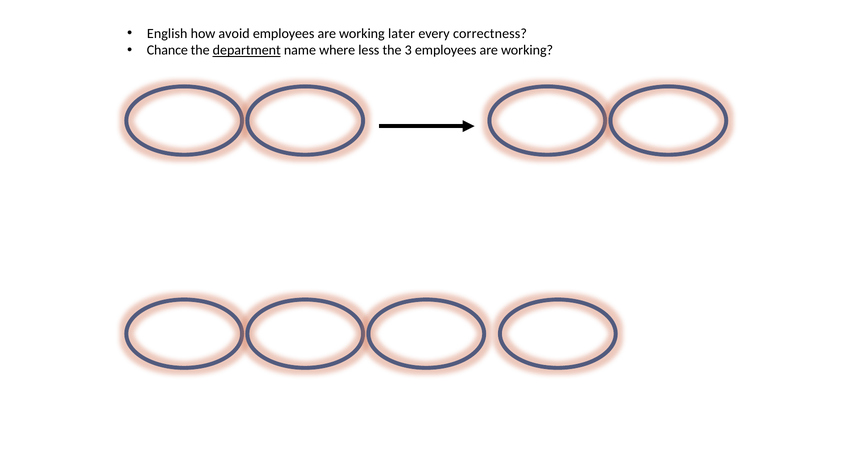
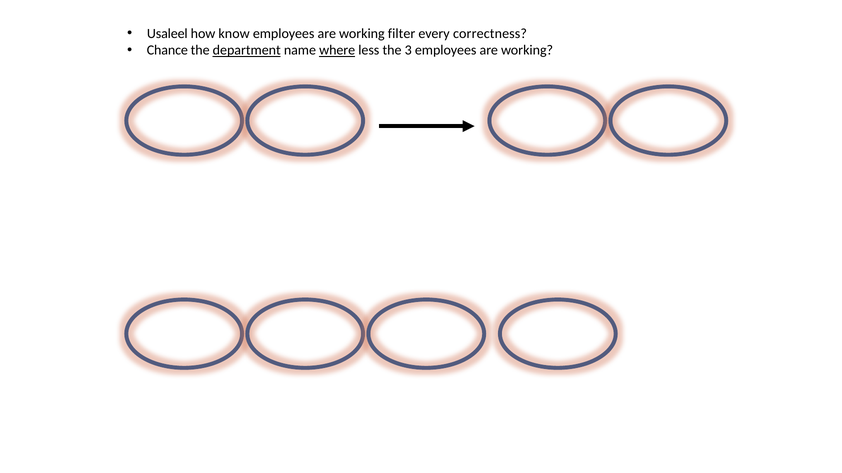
English: English -> Usaleel (167, 34)
avoid: avoid -> know (234, 34)
later: later -> filter (402, 34)
where underline: none -> present (337, 50)
